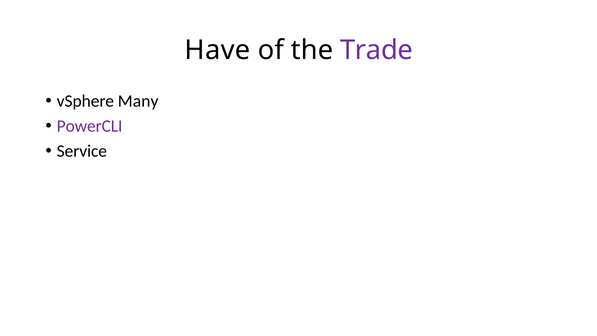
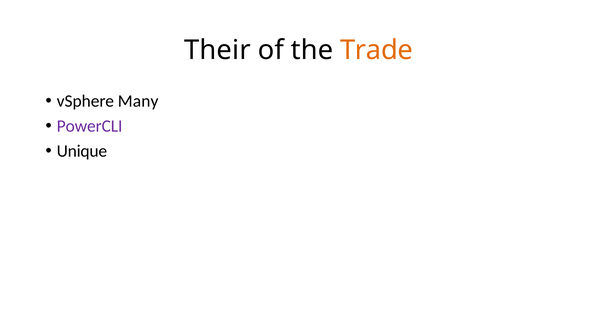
Have: Have -> Their (217, 50)
Trade colour: purple -> orange (377, 50)
Service: Service -> Unique (82, 151)
